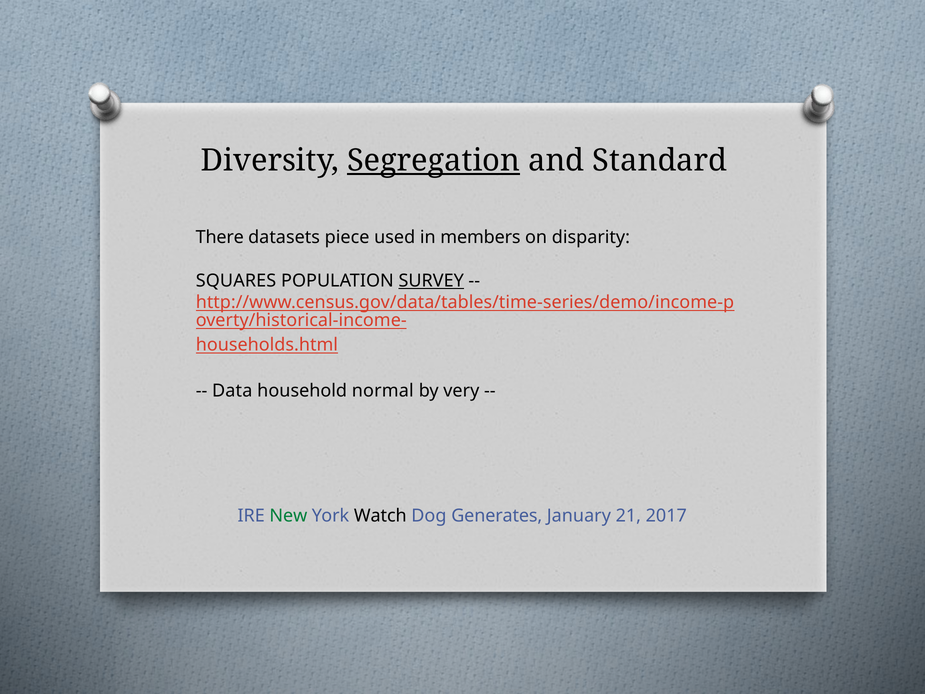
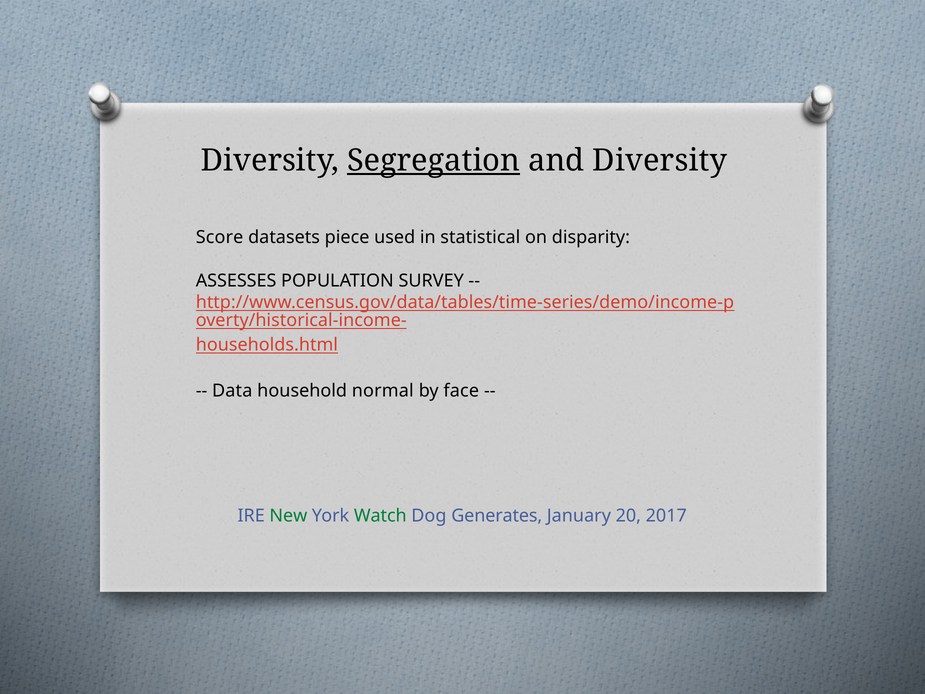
and Standard: Standard -> Diversity (660, 161)
There: There -> Score (220, 237)
members: members -> statistical (480, 237)
SQUARES: SQUARES -> ASSESSES (236, 280)
SURVEY underline: present -> none (431, 280)
very: very -> face (461, 391)
Watch colour: black -> green (380, 516)
21: 21 -> 20 (628, 516)
